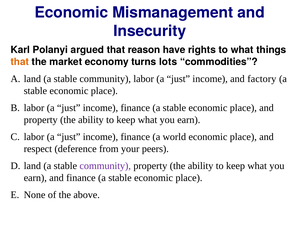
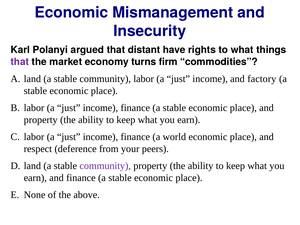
reason: reason -> distant (144, 50)
that colour: orange -> purple (20, 62)
lots: lots -> firm (168, 62)
